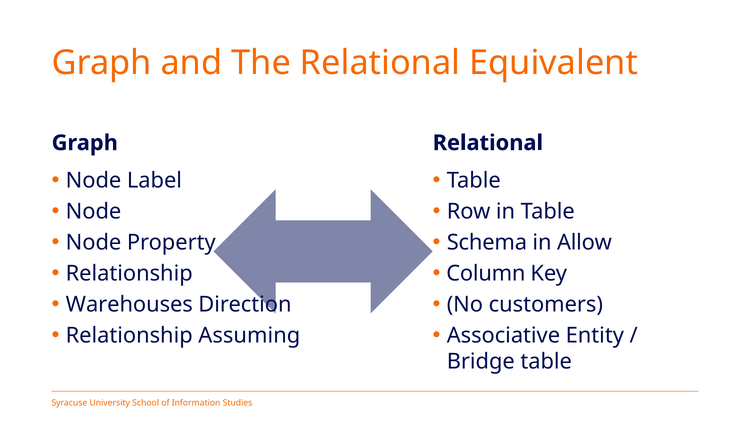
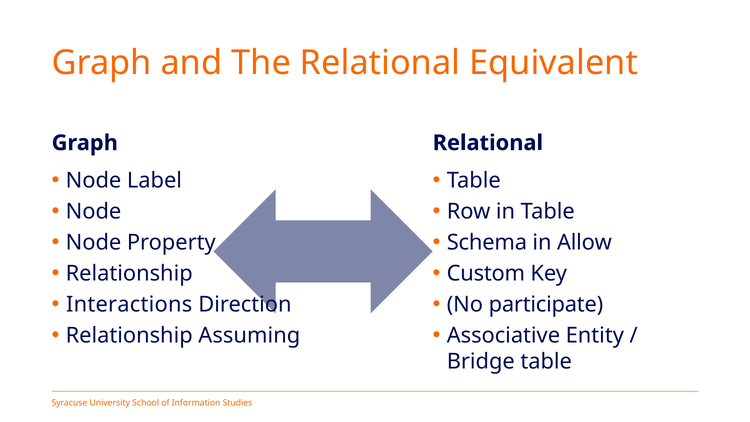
Column: Column -> Custom (486, 273)
Warehouses: Warehouses -> Interactions (129, 304)
customers: customers -> participate (546, 304)
